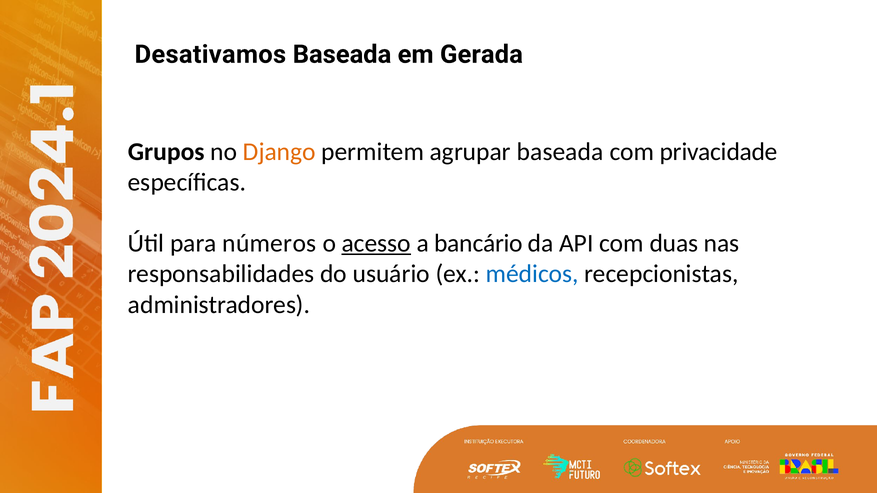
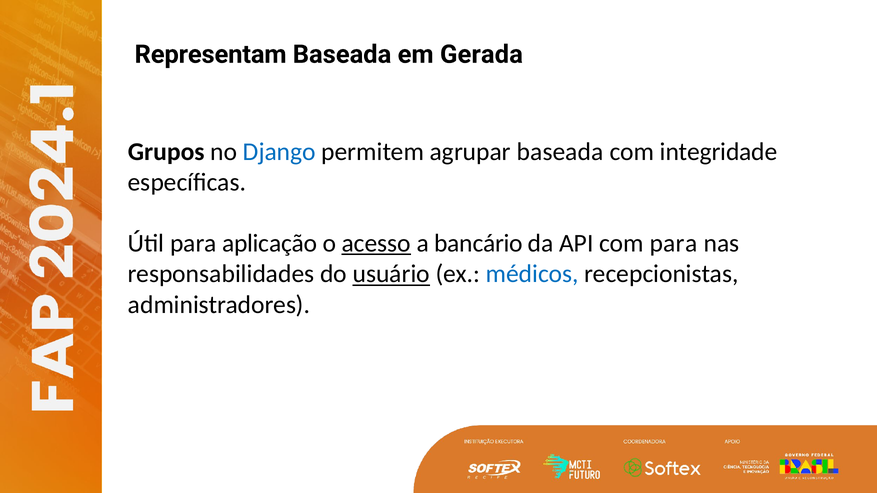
Desativamos: Desativamos -> Representam (211, 54)
Django colour: orange -> blue (279, 152)
privacidade: privacidade -> integridade (719, 152)
números: números -> aplicação (270, 244)
com duas: duas -> para (674, 244)
usuário underline: none -> present (391, 274)
